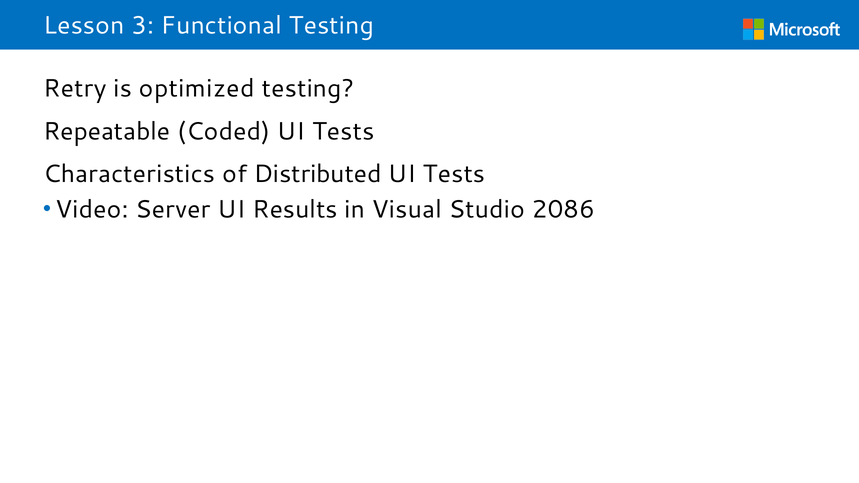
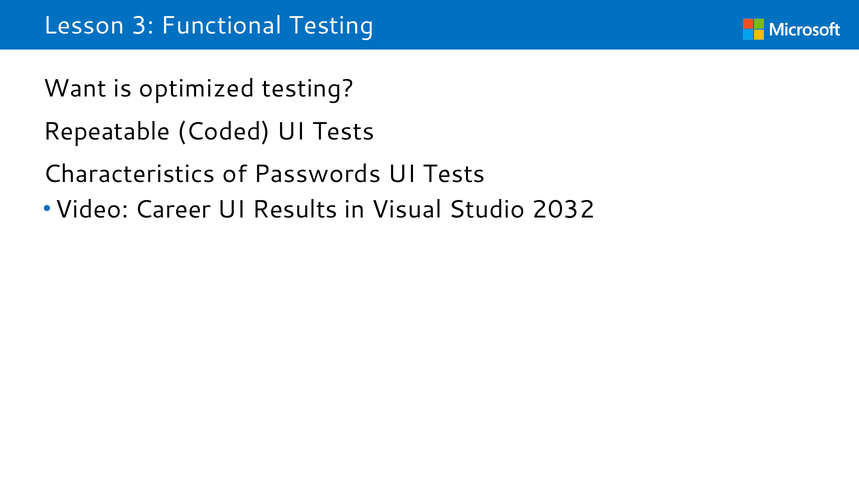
Retry: Retry -> Want (75, 89)
Distributed: Distributed -> Passwords (317, 174)
Server: Server -> Career (173, 210)
2086: 2086 -> 2032 (563, 210)
